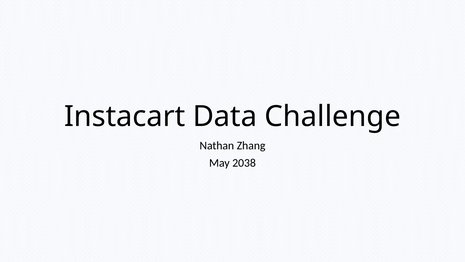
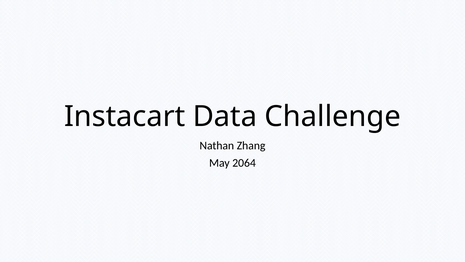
2038: 2038 -> 2064 (244, 163)
